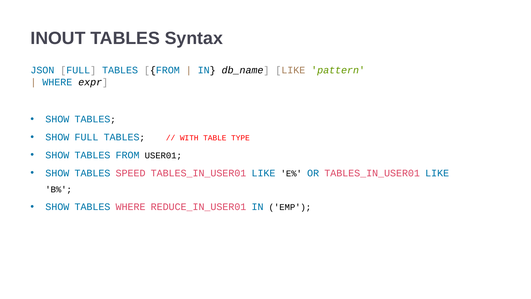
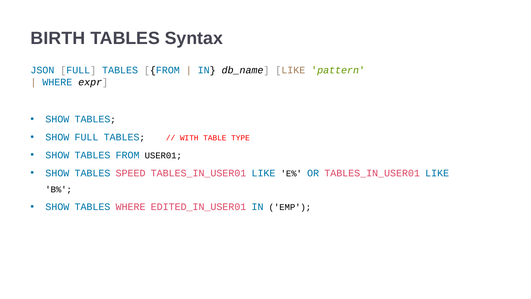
INOUT: INOUT -> BIRTH (58, 38)
REDUCE_IN_USER01: REDUCE_IN_USER01 -> EDITED_IN_USER01 (199, 207)
